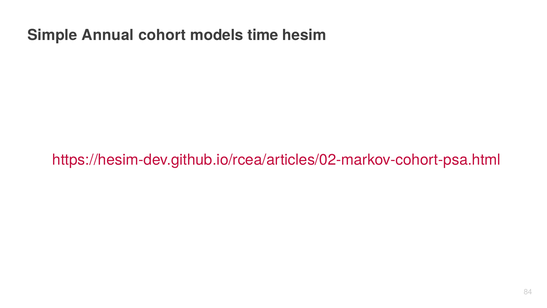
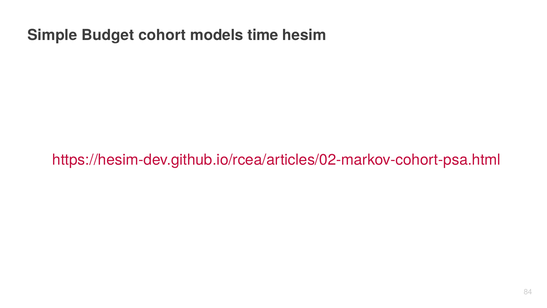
Annual: Annual -> Budget (108, 35)
